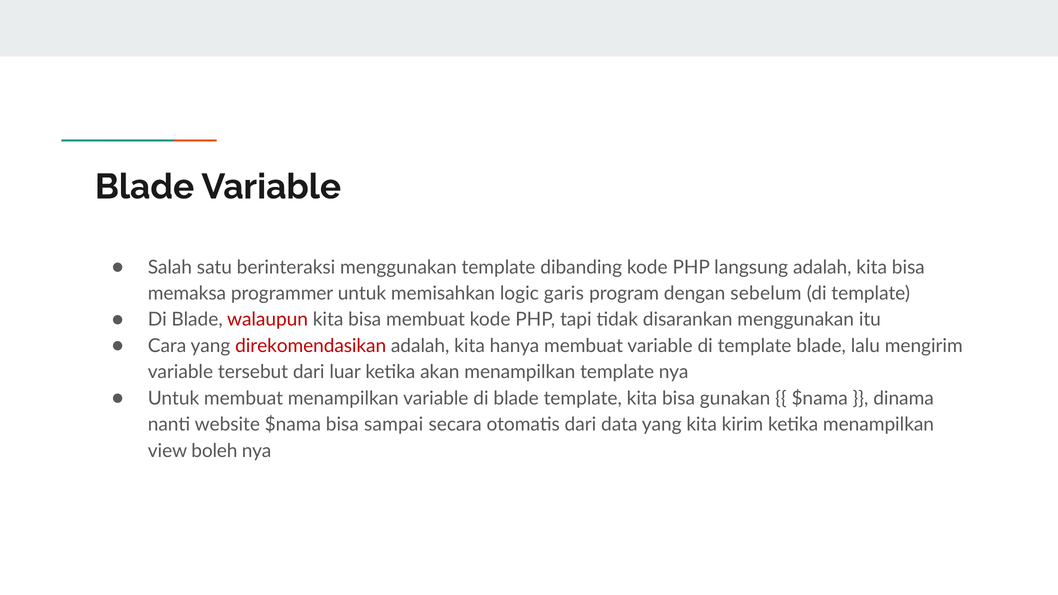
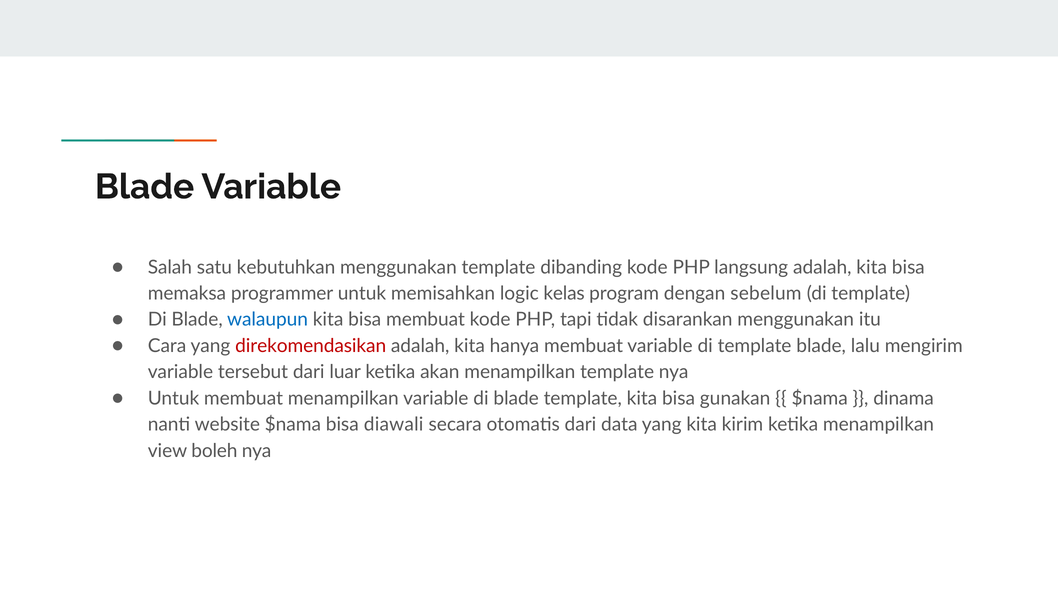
berinteraksi: berinteraksi -> kebutuhkan (286, 267)
garis: garis -> kelas (564, 294)
walaupun colour: red -> blue (267, 320)
sampai: sampai -> diawali (394, 425)
